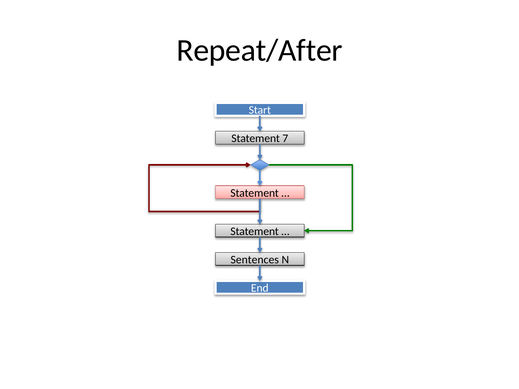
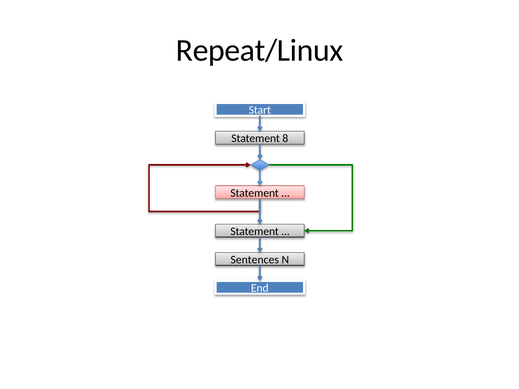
Repeat/After: Repeat/After -> Repeat/Linux (260, 50)
7: 7 -> 8 (285, 139)
